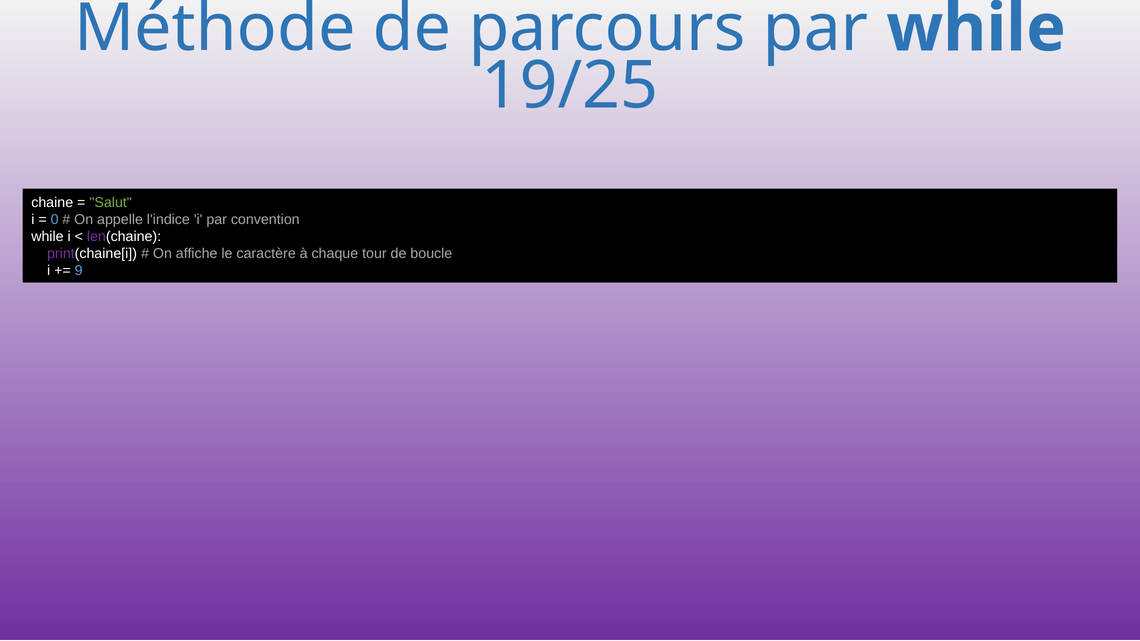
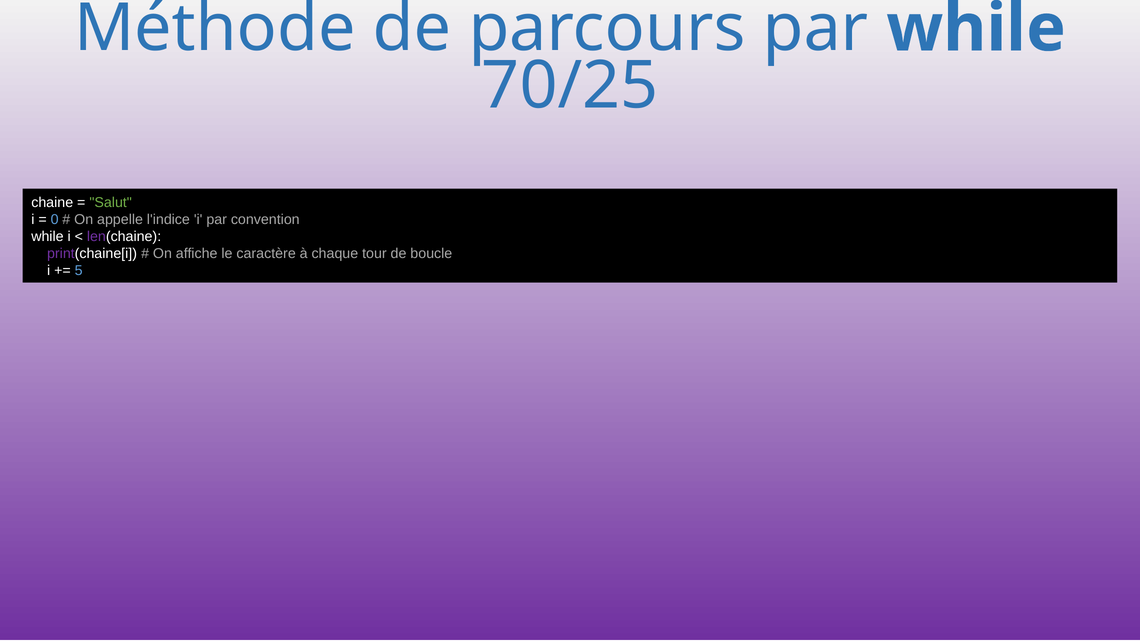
19/25: 19/25 -> 70/25 (570, 86)
9: 9 -> 5 (79, 271)
